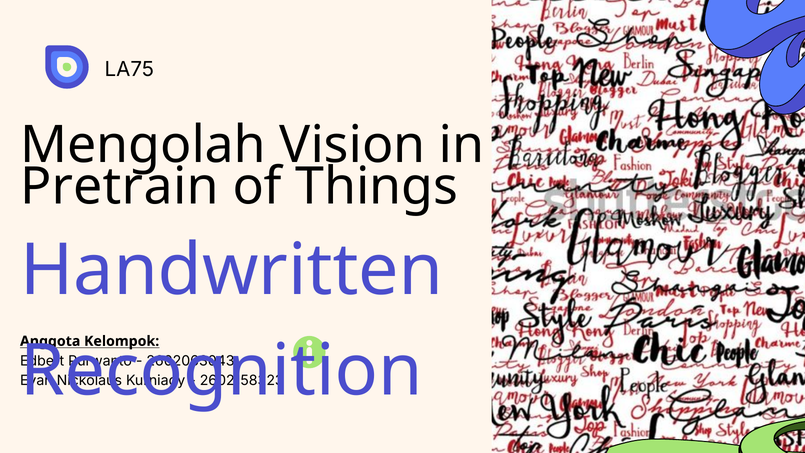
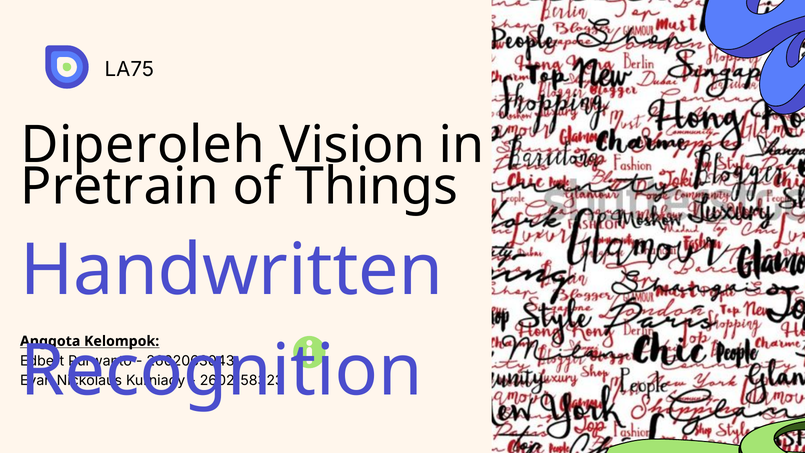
Mengolah: Mengolah -> Diperoleh (143, 145)
